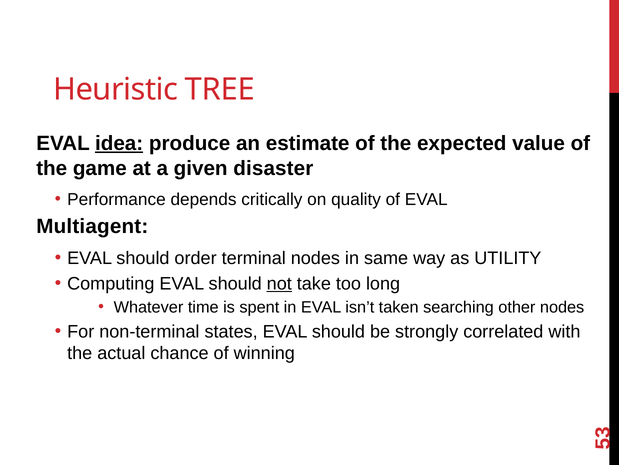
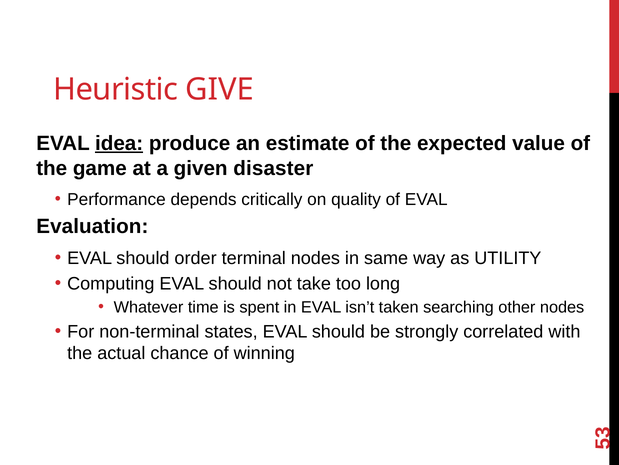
TREE: TREE -> GIVE (220, 89)
Multiagent: Multiagent -> Evaluation (92, 226)
not underline: present -> none (279, 283)
